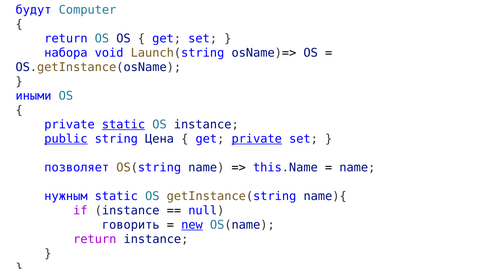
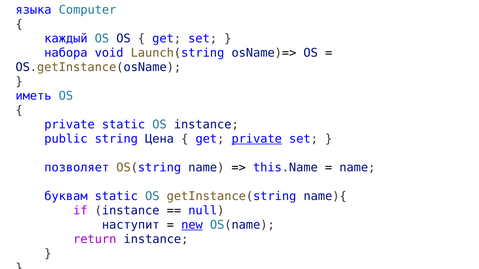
будут: будут -> языка (34, 10)
return: return -> каждый (66, 39)
иными: иными -> иметь (34, 96)
static underline: present -> none (124, 125)
public underline: present -> none (66, 139)
нужным: нужным -> буквам (66, 197)
говорить: говорить -> наступит (131, 225)
